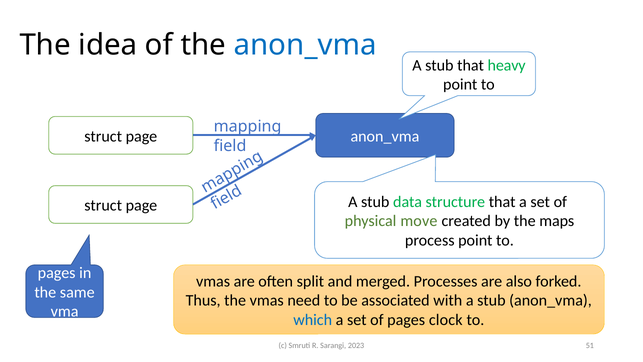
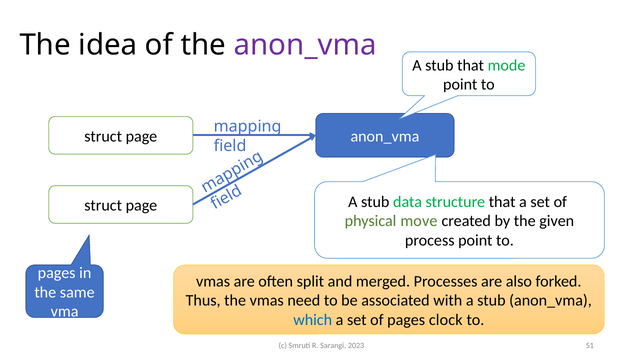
anon_vma colour: blue -> purple (305, 45)
heavy: heavy -> mode (507, 65)
maps: maps -> given (557, 221)
